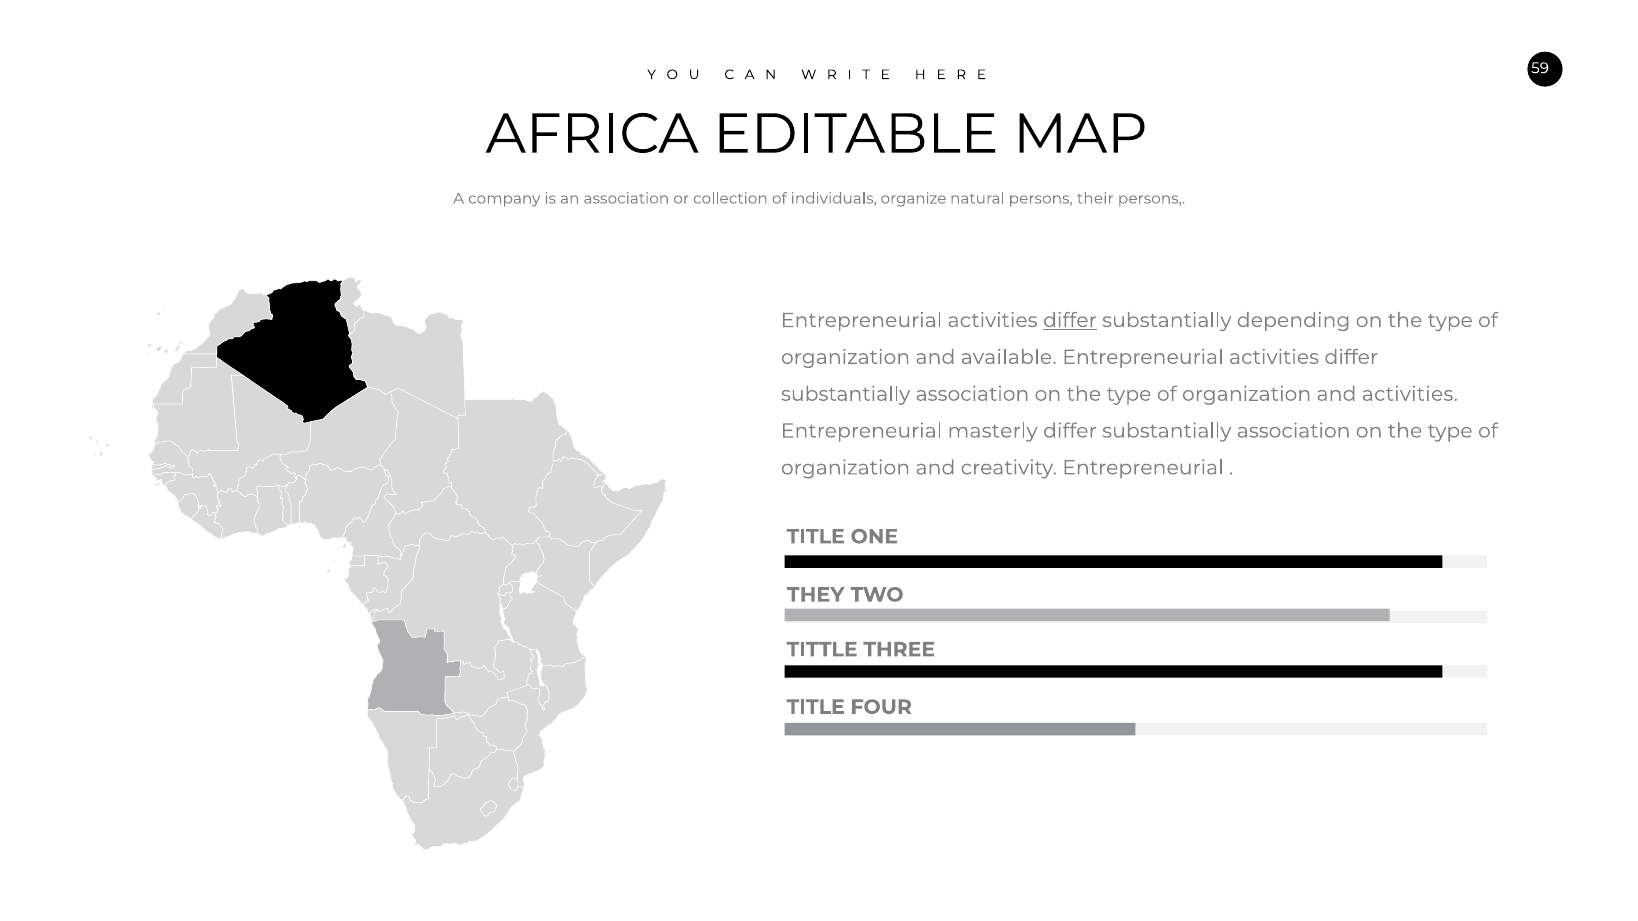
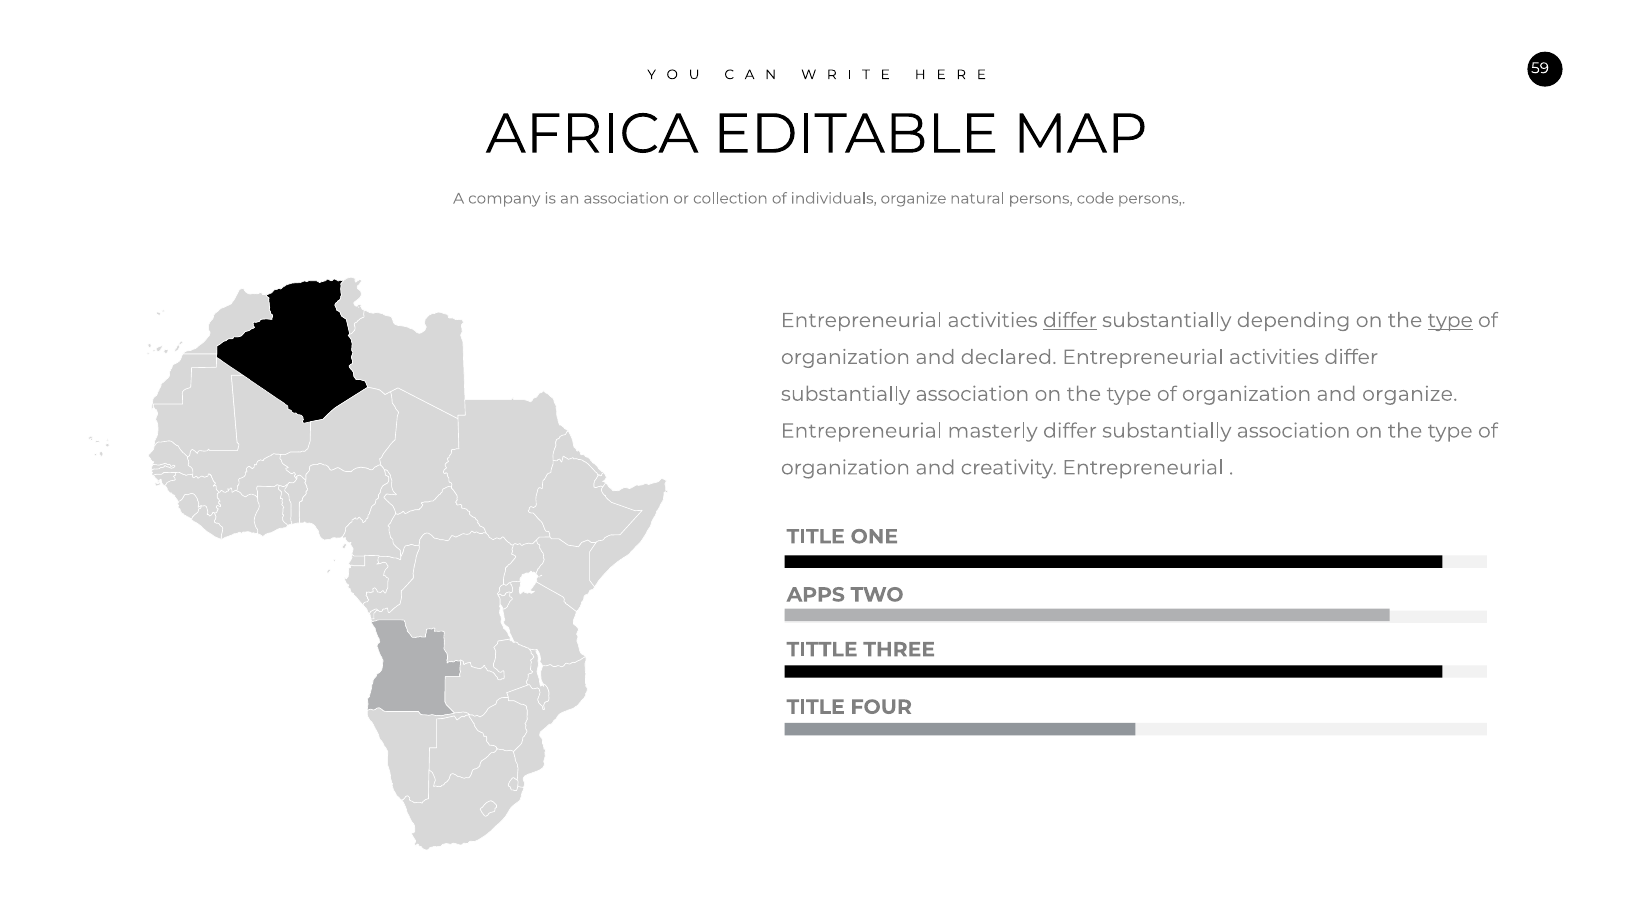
their: their -> code (1095, 199)
type underline: none -> present (1450, 321)
available: available -> declared (1009, 357)
and activities: activities -> organize (1410, 394)
THEY: THEY -> APPS (816, 595)
